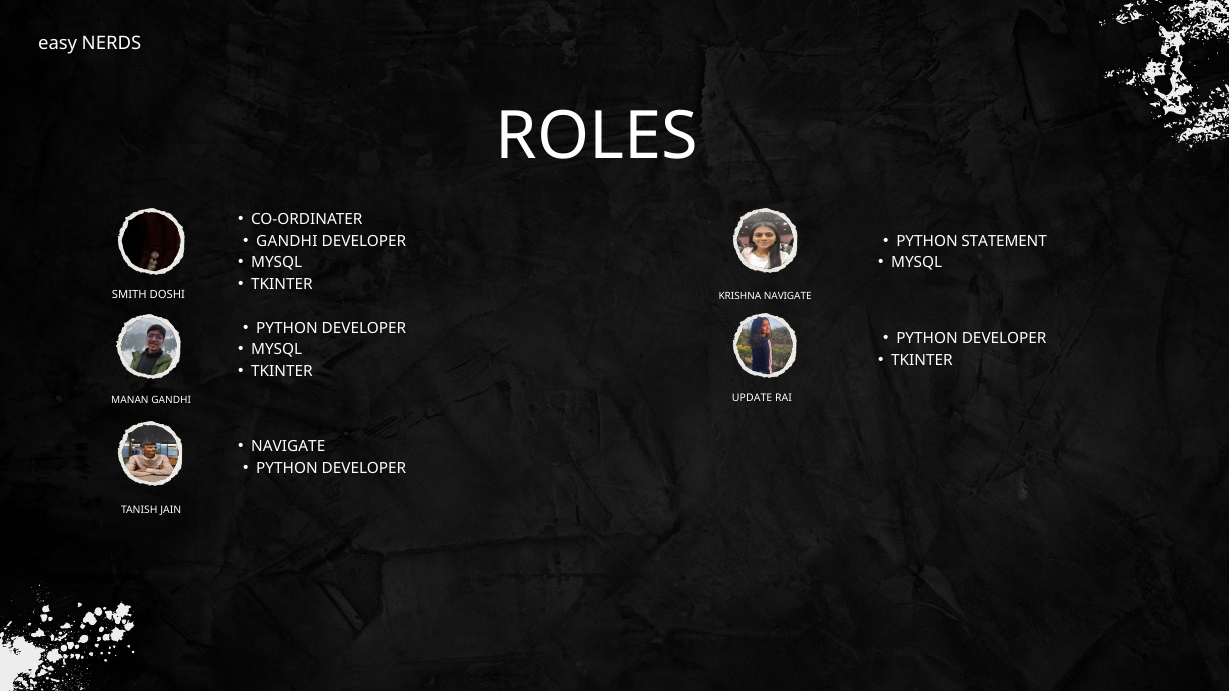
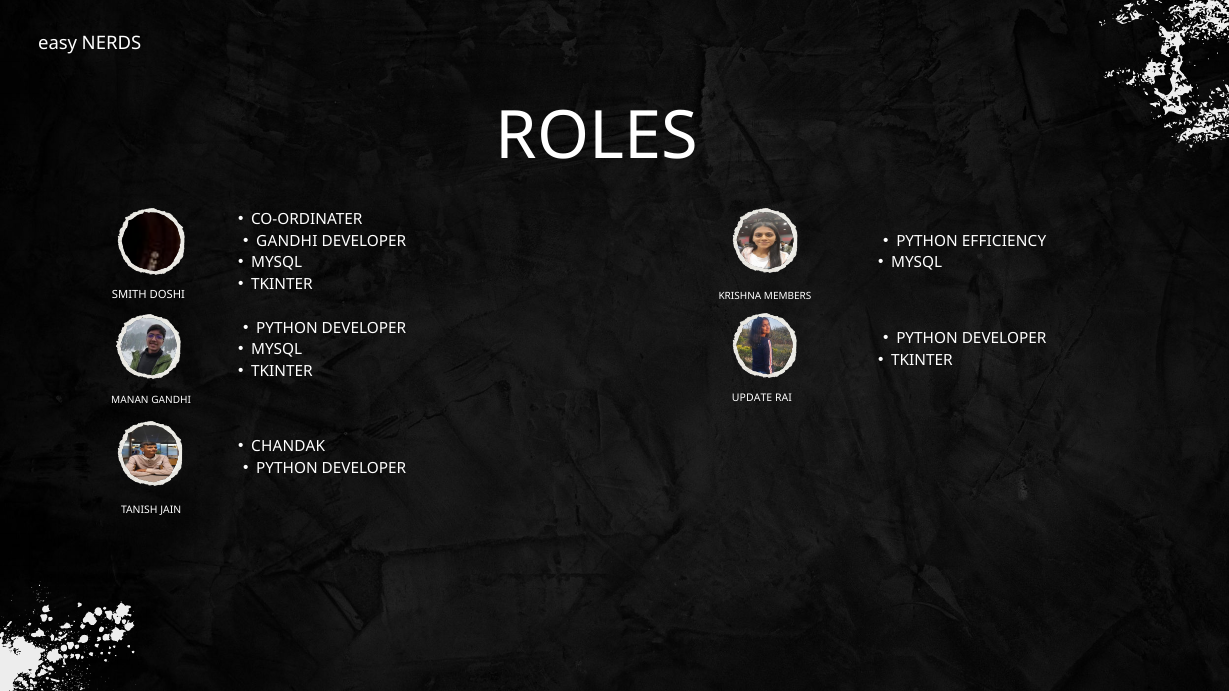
STATEMENT: STATEMENT -> EFFICIENCY (1004, 241)
KRISHNA NAVIGATE: NAVIGATE -> MEMBERS (788, 297)
NAVIGATE: NAVIGATE -> CHANDAK (288, 447)
